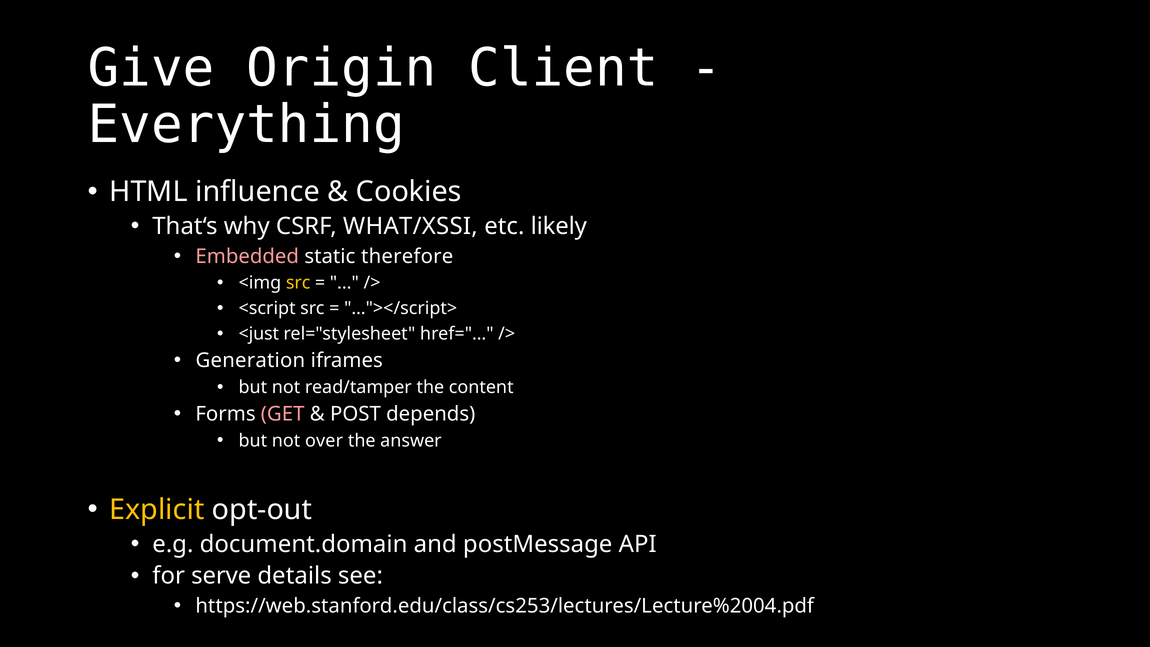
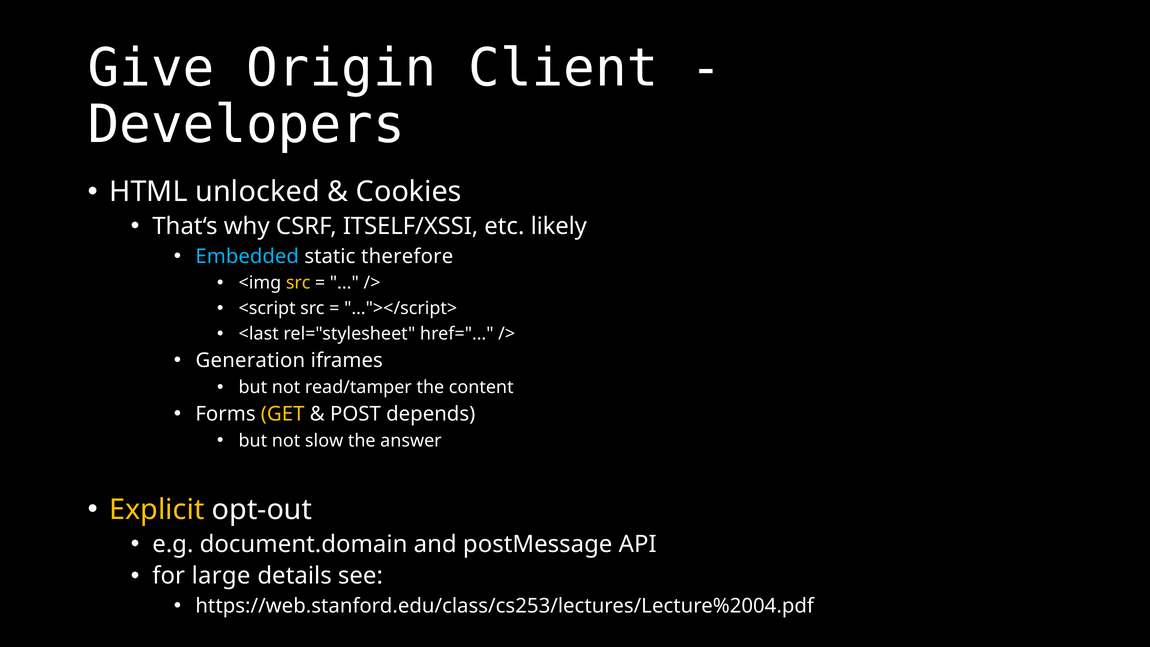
Everything: Everything -> Developers (246, 125)
influence: influence -> unlocked (257, 192)
WHAT/XSSI: WHAT/XSSI -> ITSELF/XSSI (411, 226)
Embedded colour: pink -> light blue (247, 256)
<just: <just -> <last (259, 334)
GET colour: pink -> yellow (283, 414)
over: over -> slow (324, 440)
serve: serve -> large (221, 576)
